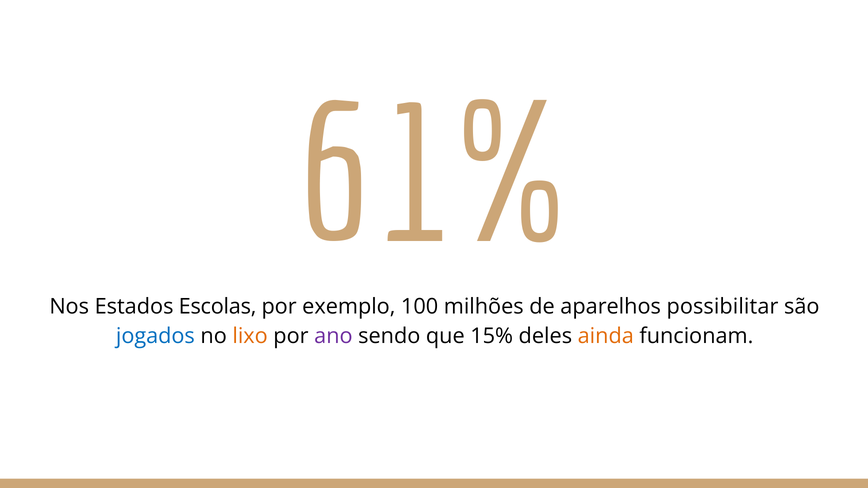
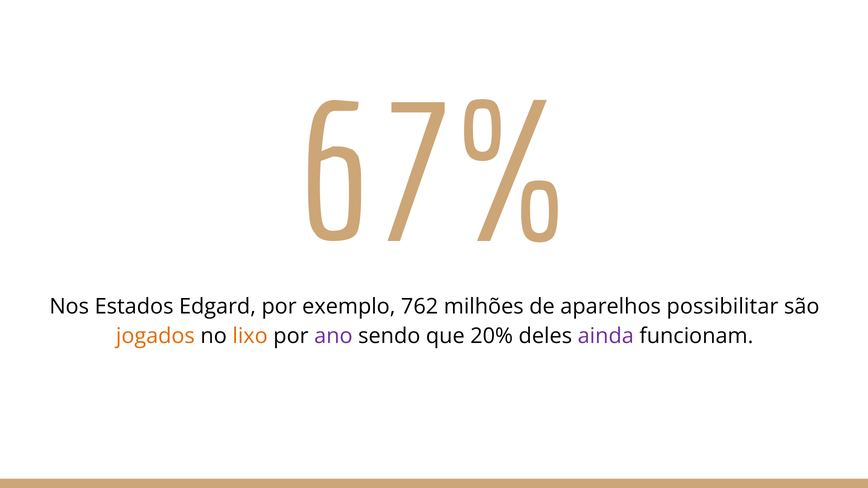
61%: 61% -> 67% (435, 178)
Escolas: Escolas -> Edgard (217, 307)
100: 100 -> 762 (420, 307)
jogados colour: blue -> orange (155, 336)
15%: 15% -> 20% (492, 336)
ainda colour: orange -> purple (606, 336)
